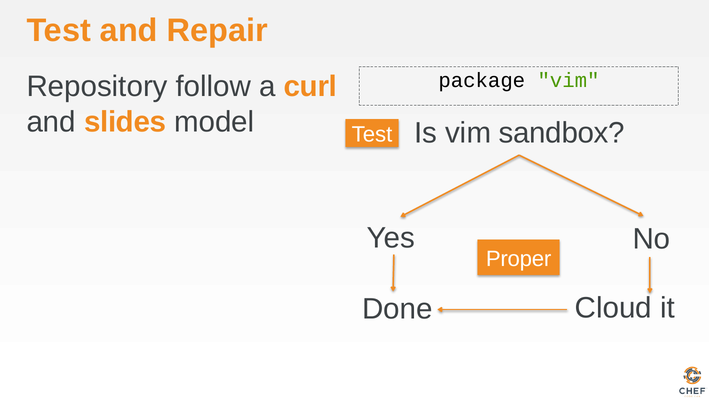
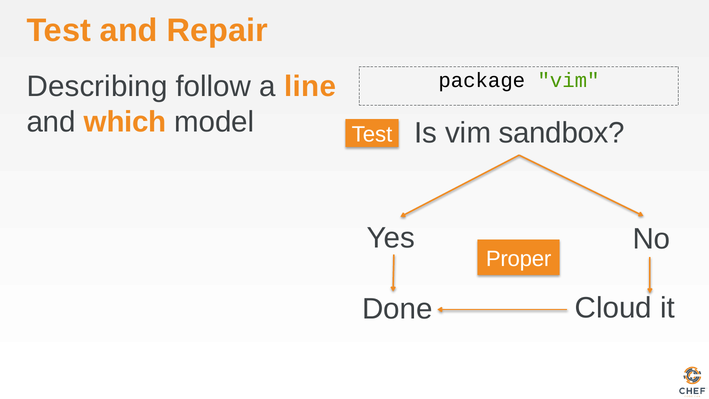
Repository: Repository -> Describing (97, 86)
curl: curl -> line (310, 86)
slides: slides -> which (125, 122)
